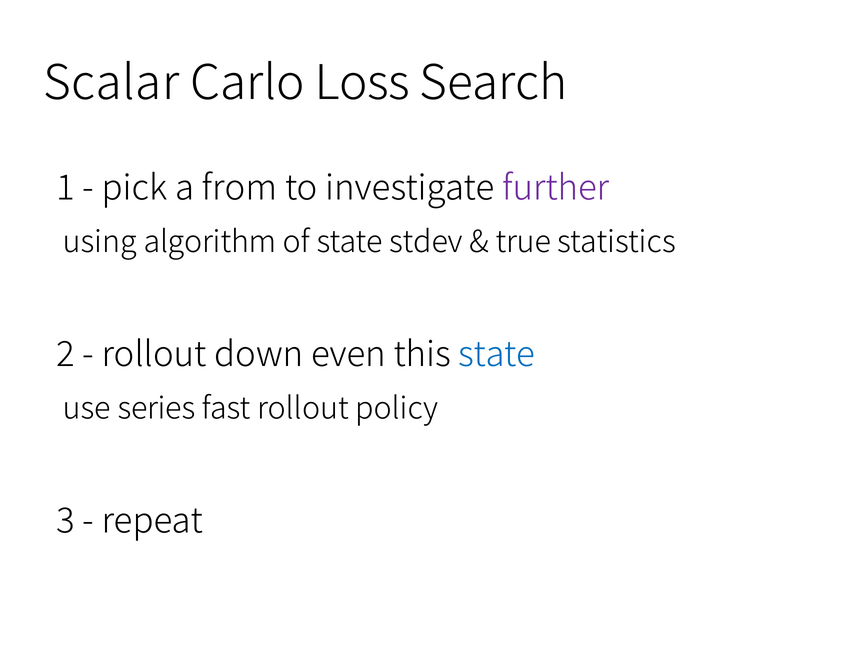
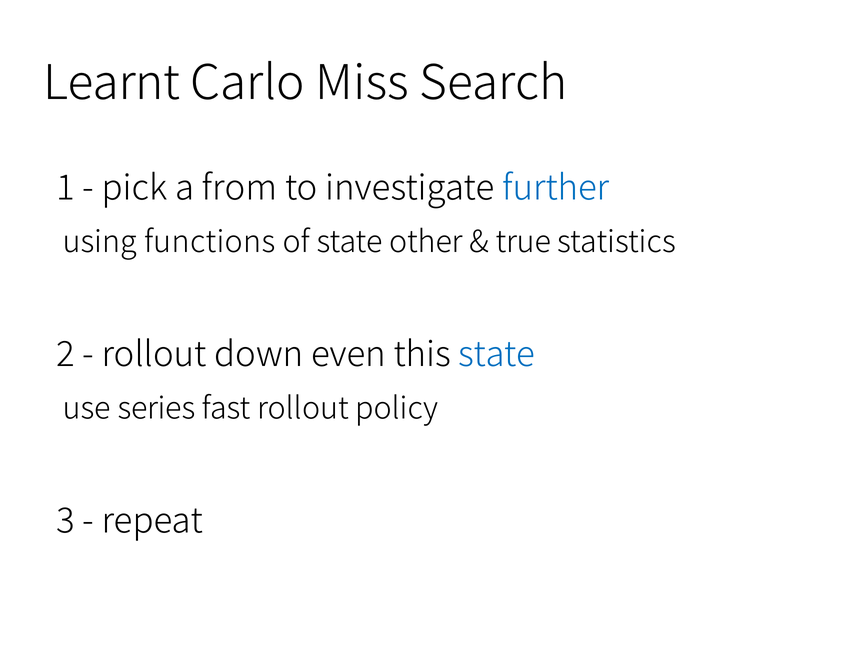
Scalar: Scalar -> Learnt (112, 83)
Loss: Loss -> Miss (362, 83)
further colour: purple -> blue (556, 188)
algorithm: algorithm -> functions (210, 242)
stdev: stdev -> other (426, 242)
